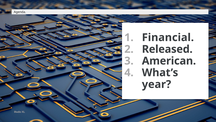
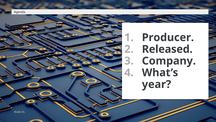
Financial: Financial -> Producer (168, 37)
American: American -> Company (169, 61)
